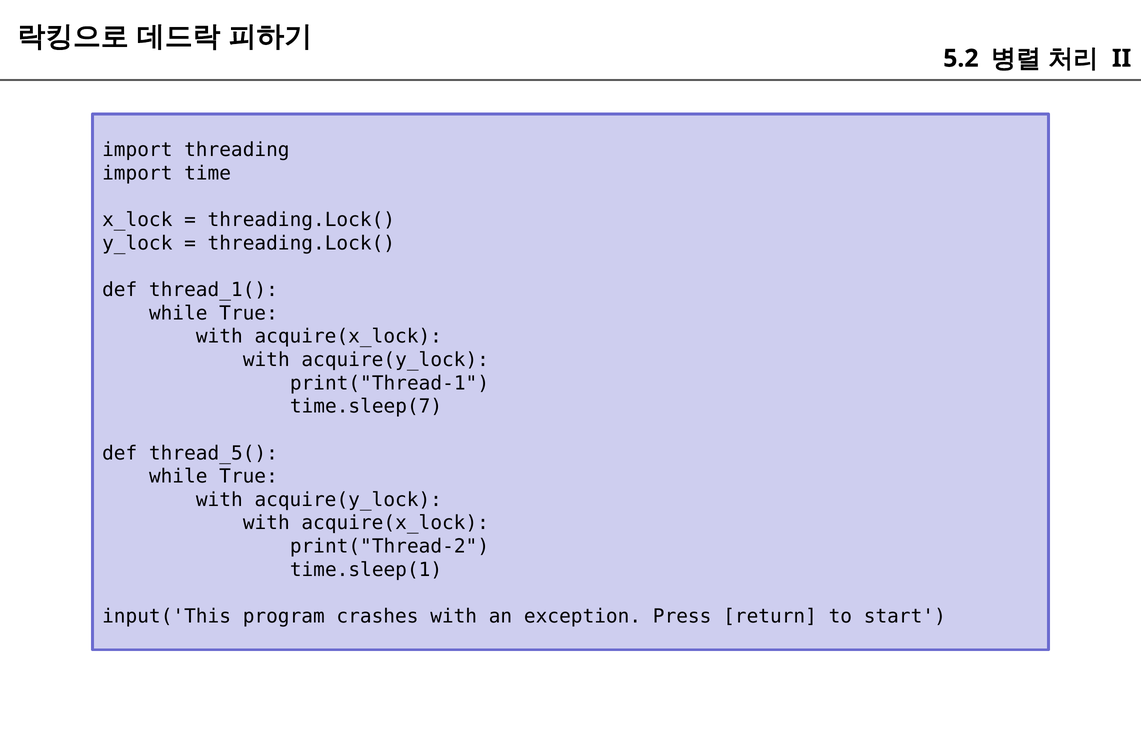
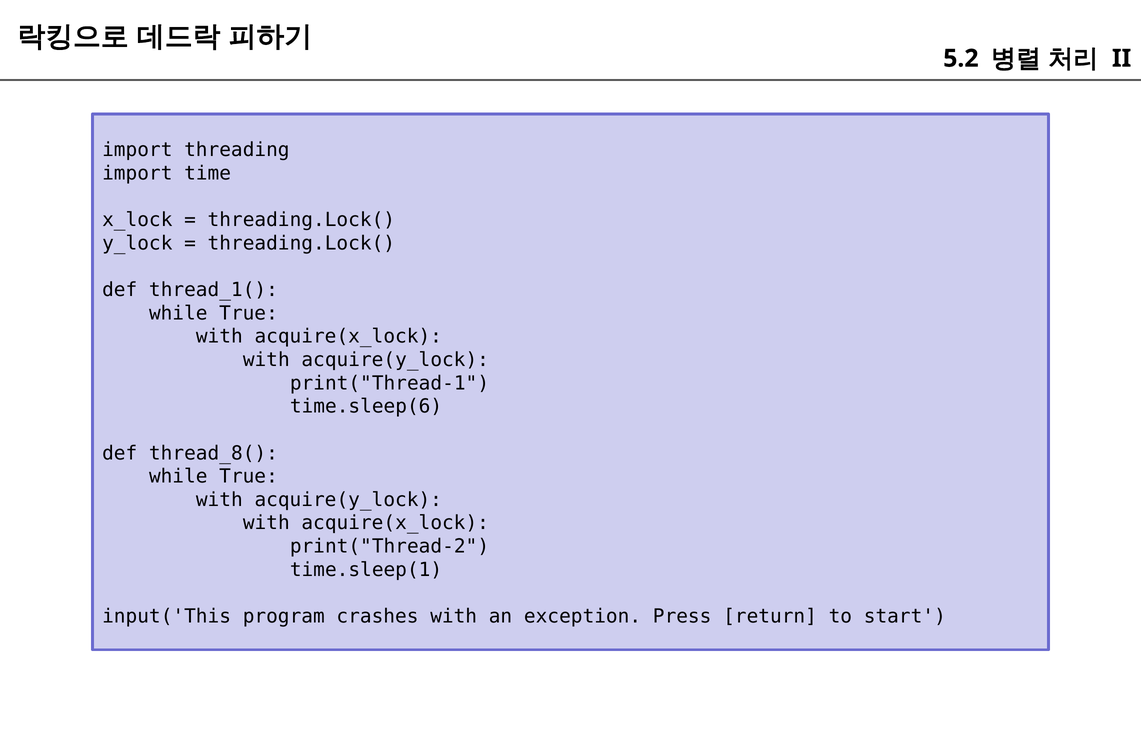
time.sleep(7: time.sleep(7 -> time.sleep(6 (366, 407)
thread_5(: thread_5( -> thread_8( (213, 453)
